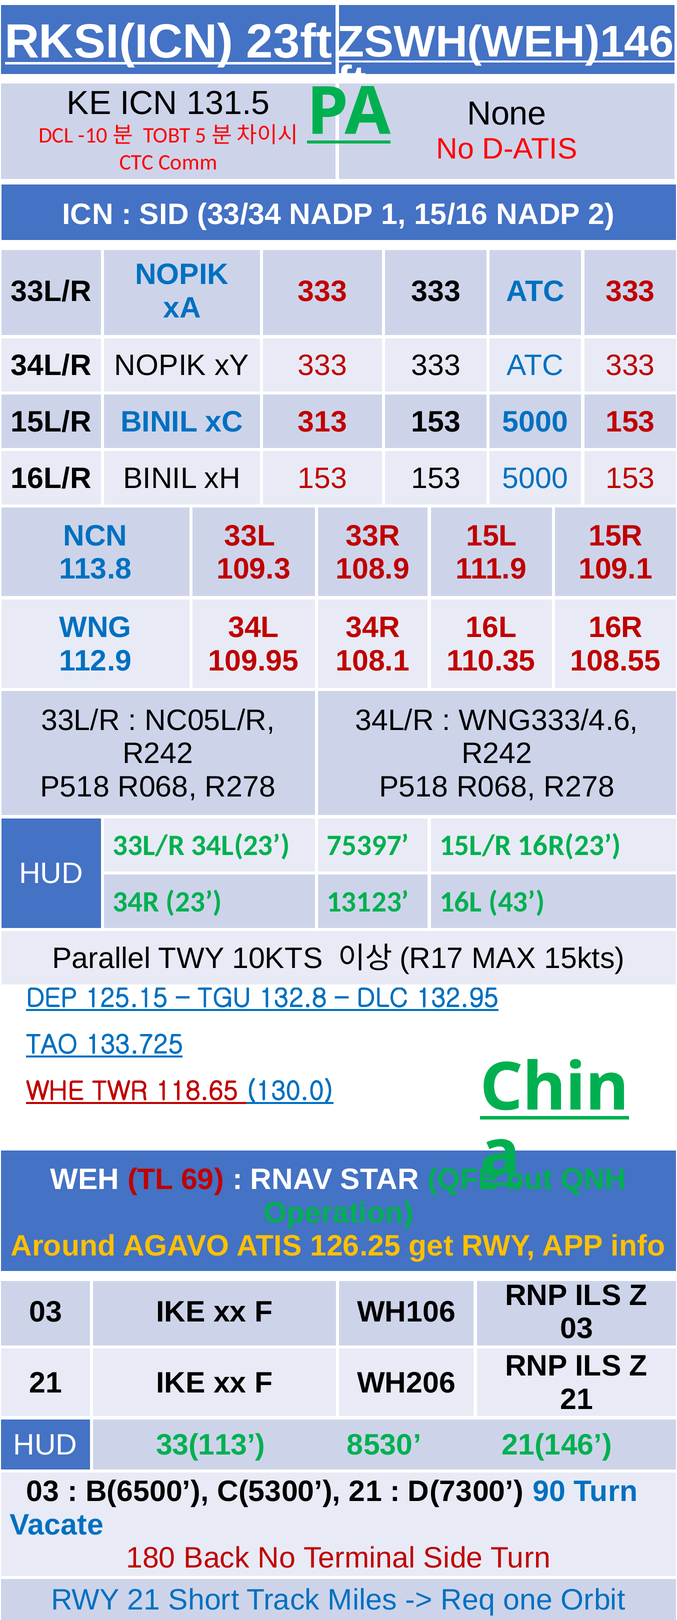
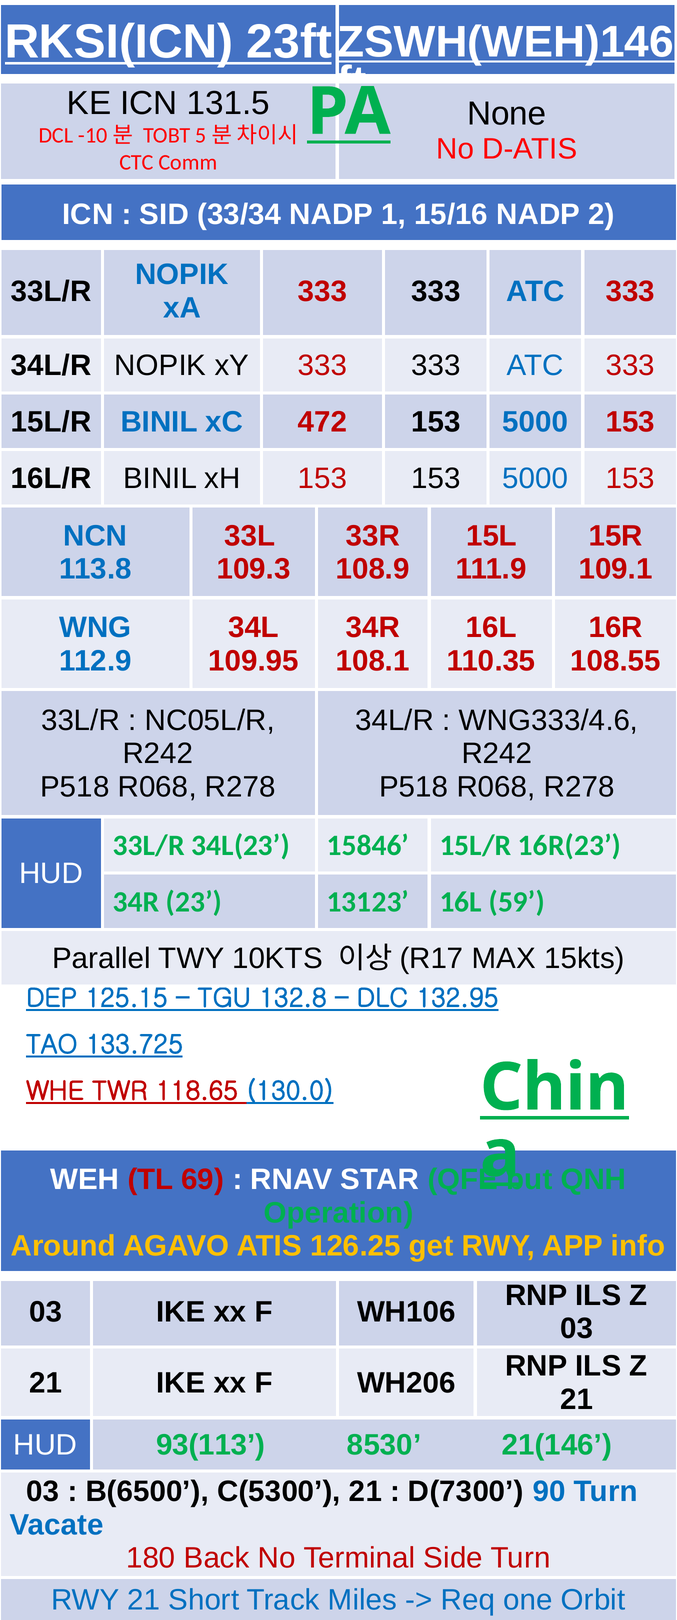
313: 313 -> 472 (323, 422)
75397: 75397 -> 15846 (368, 846)
43: 43 -> 59 (517, 902)
33(113: 33(113 -> 93(113 (211, 1445)
